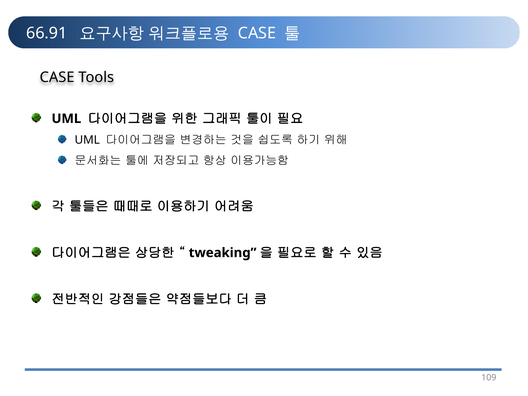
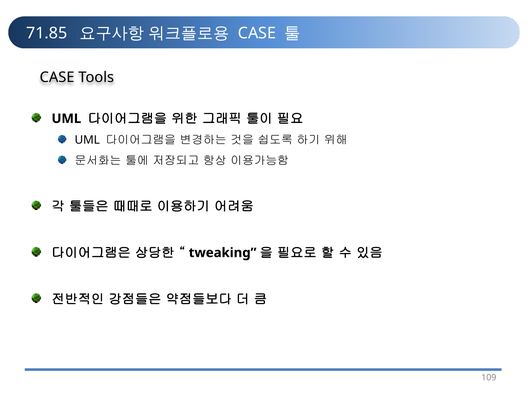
66.91: 66.91 -> 71.85 (47, 33)
